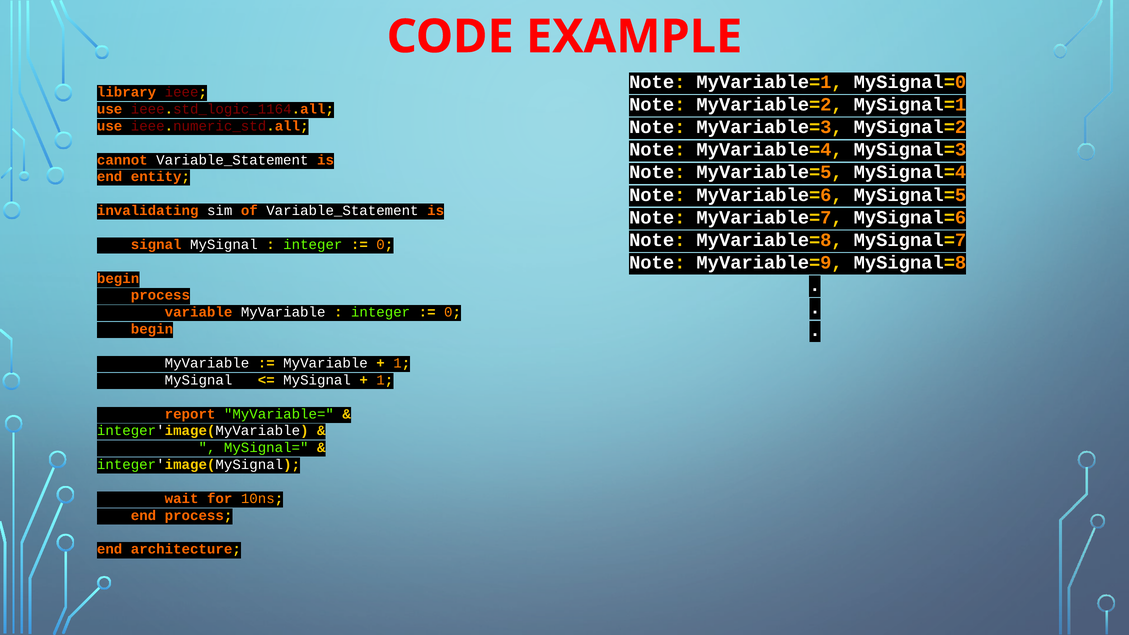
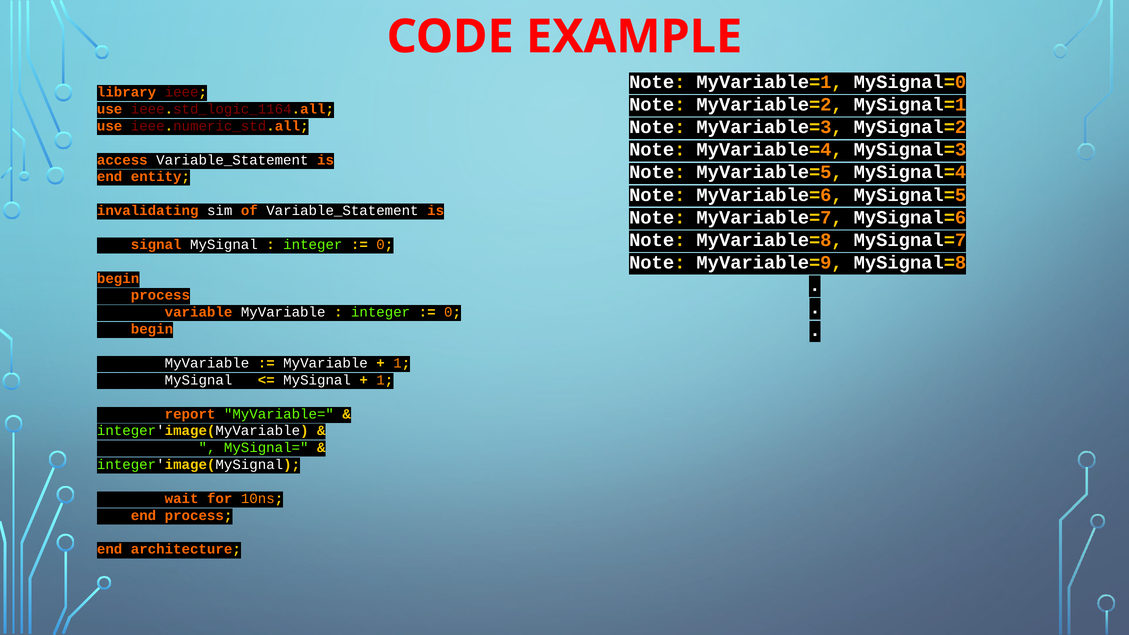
cannot: cannot -> access (122, 160)
